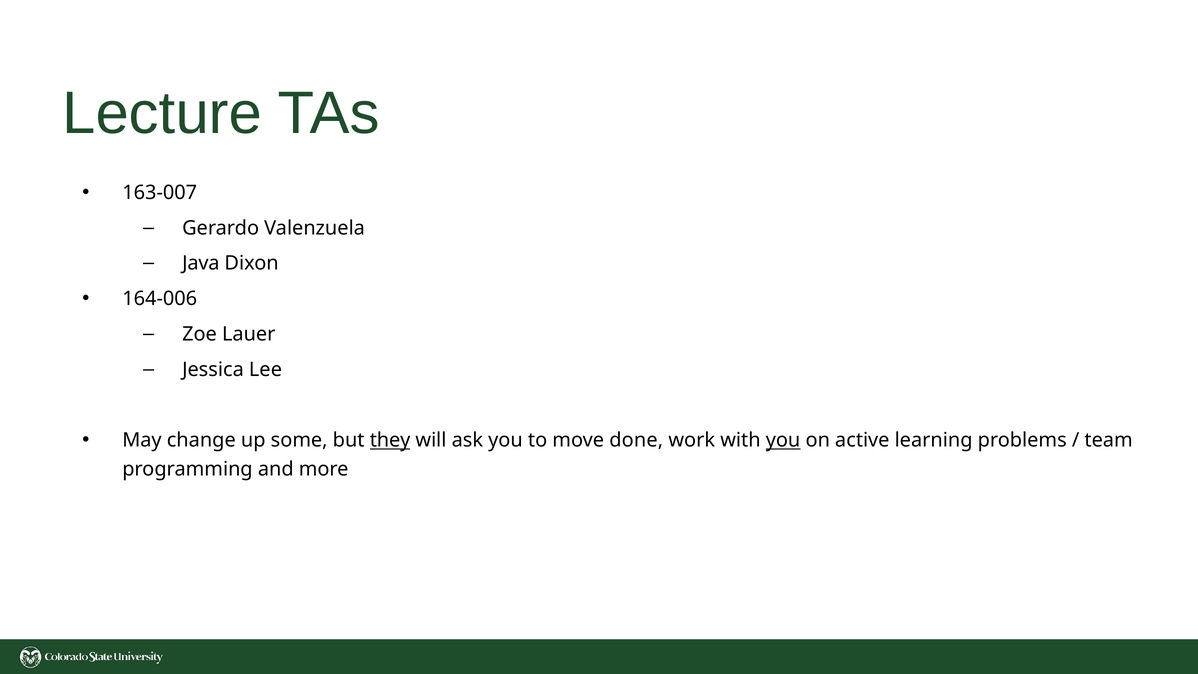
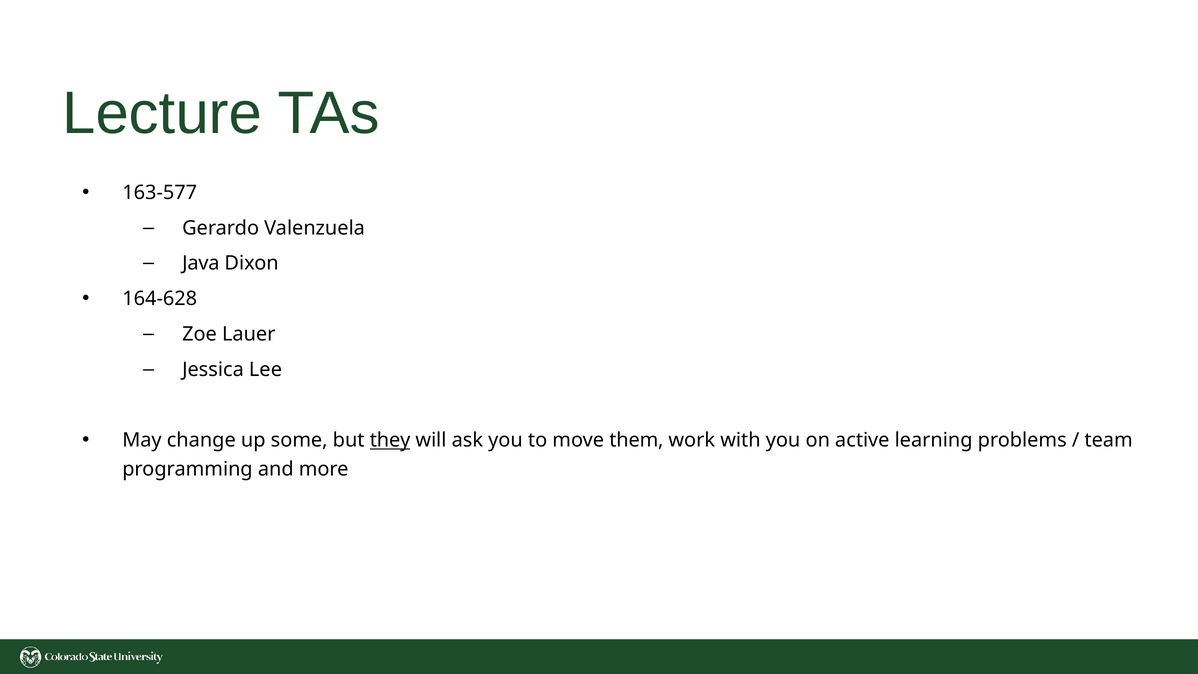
163-007: 163-007 -> 163-577 (160, 193)
164-006: 164-006 -> 164-628 (160, 299)
done: done -> them (636, 440)
you underline: present -> none (783, 440)
